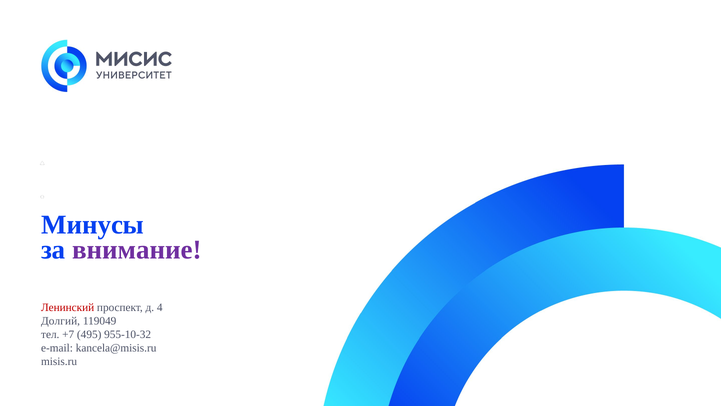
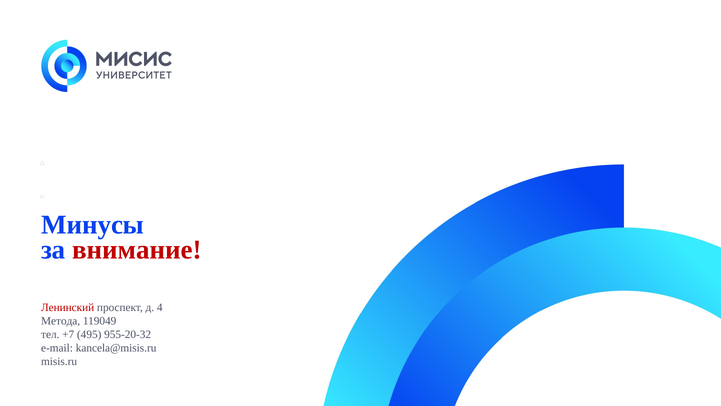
внимание colour: purple -> red (137, 250)
Долгий: Долгий -> Метода (61, 321)
955-10-32: 955-10-32 -> 955-20-32 (128, 334)
